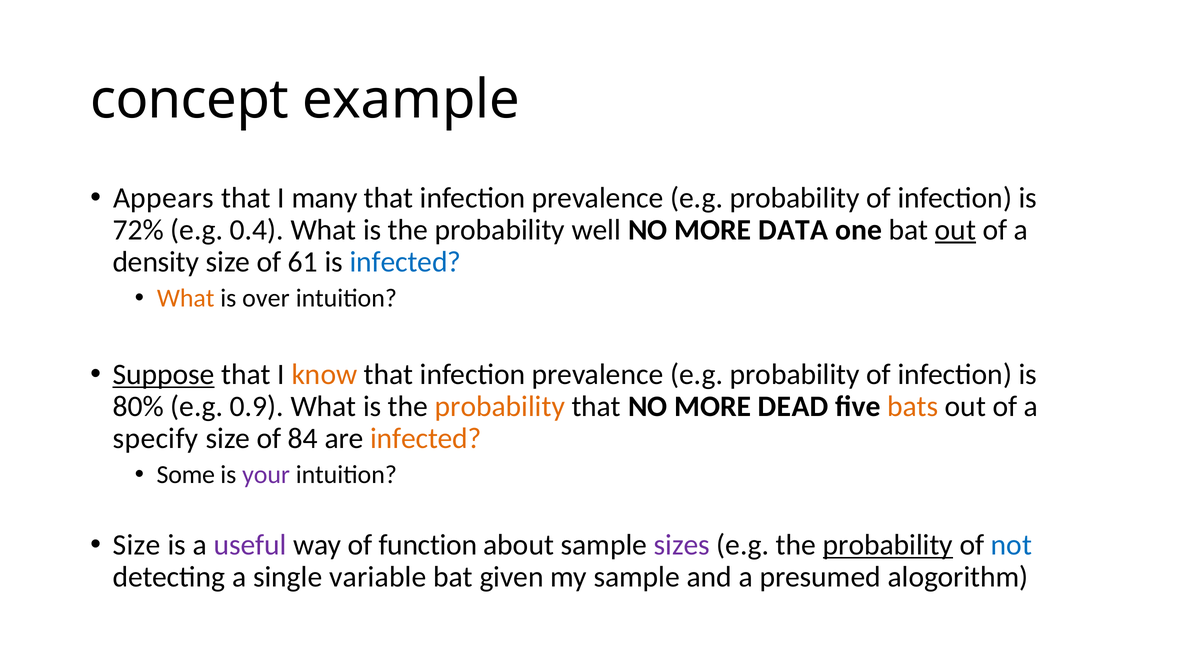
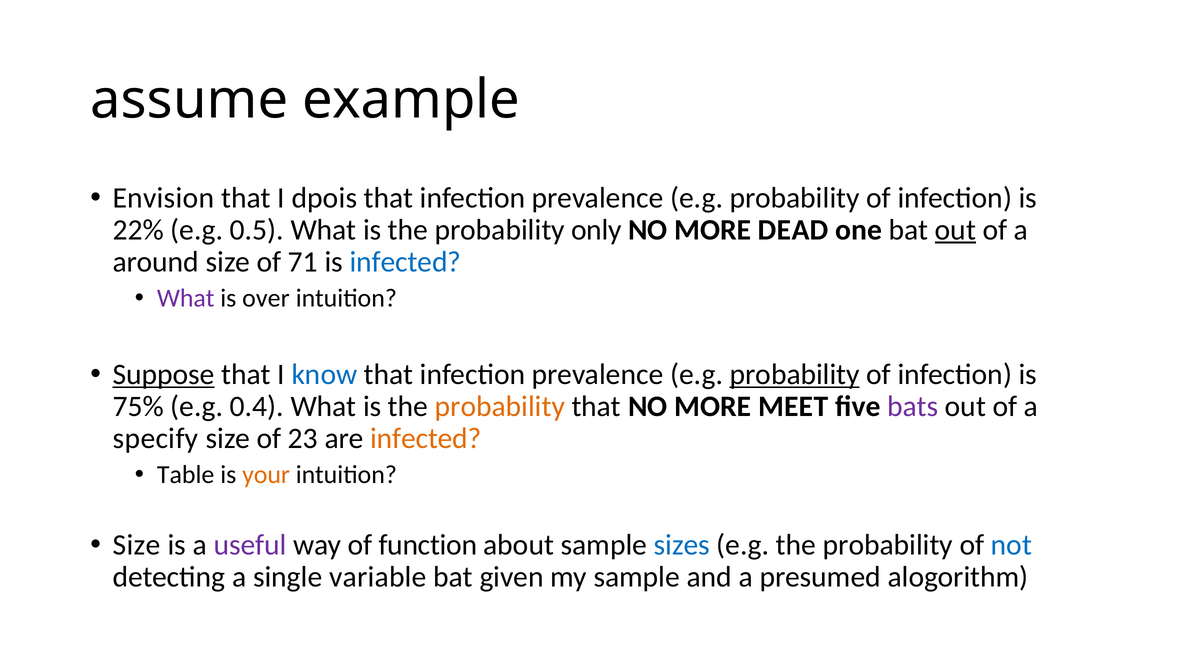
concept: concept -> assume (189, 100)
Appears: Appears -> Envision (163, 198)
many: many -> dpois (324, 198)
72%: 72% -> 22% (138, 230)
0.4: 0.4 -> 0.5 (257, 230)
well: well -> only (596, 230)
DATA: DATA -> DEAD (793, 230)
density: density -> around (156, 262)
61: 61 -> 71 (303, 262)
What colour: orange -> purple (186, 298)
know colour: orange -> blue (324, 374)
probability underline: none -> present (795, 374)
80%: 80% -> 75% (138, 406)
0.9: 0.9 -> 0.4 (257, 406)
DEAD: DEAD -> MEET (793, 406)
bats colour: orange -> purple (913, 406)
84: 84 -> 23 (303, 438)
Some: Some -> Table (186, 474)
your colour: purple -> orange (266, 474)
sizes colour: purple -> blue (682, 545)
probability underline: present -> none (888, 545)
